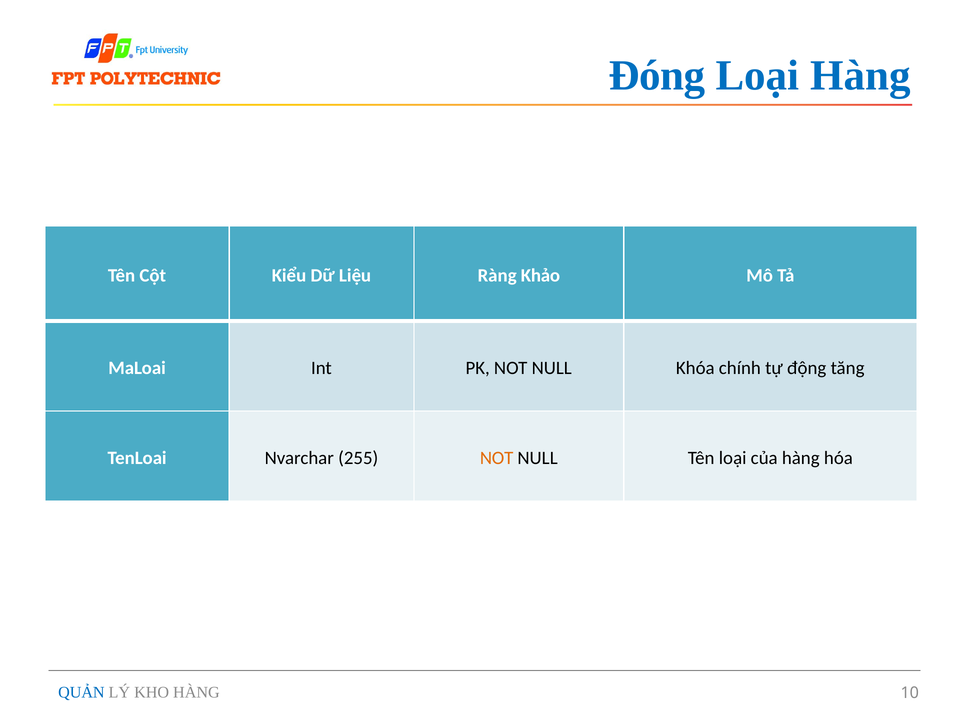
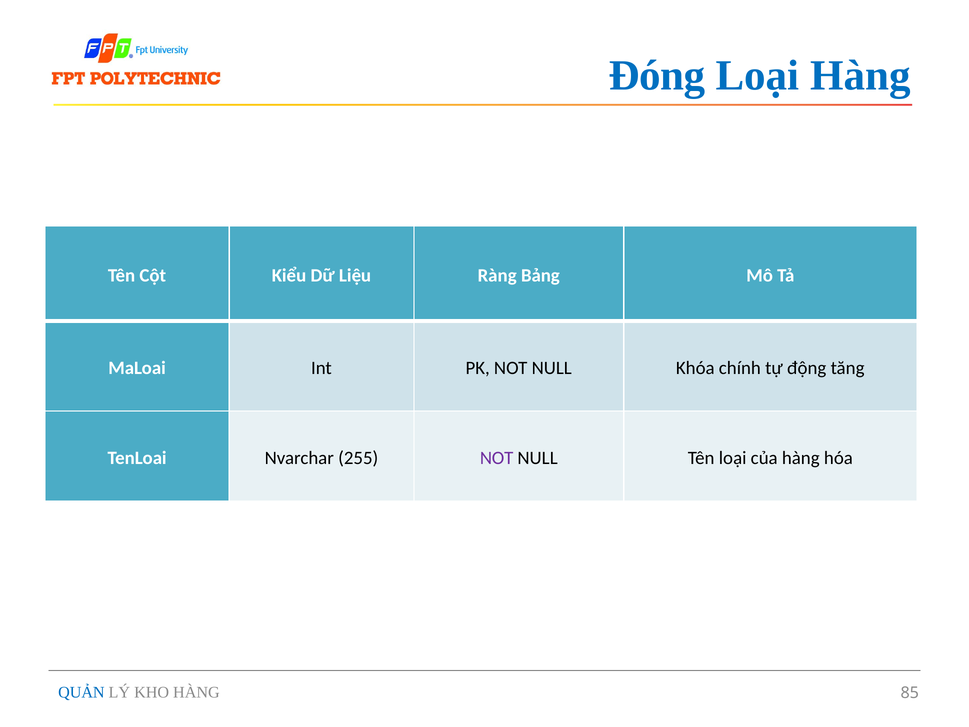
Khảo: Khảo -> Bảng (540, 275)
NOT colour: orange -> purple (497, 458)
10: 10 -> 85 (910, 693)
